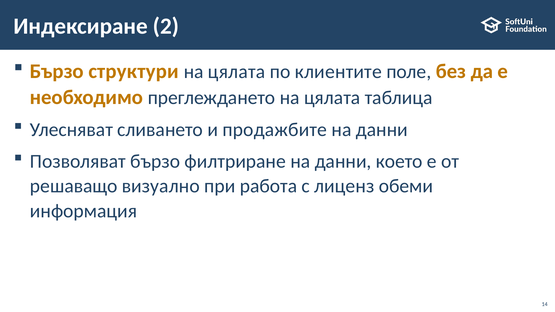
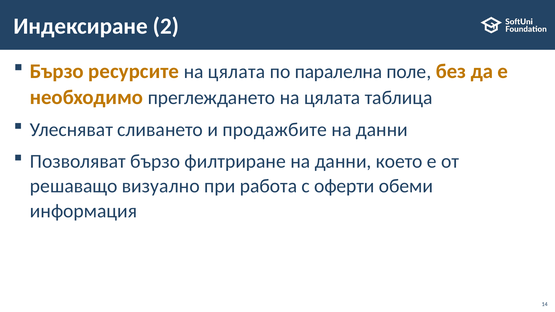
структури: структури -> ресурсите (134, 71)
клиентите: клиентите -> паралелна (338, 72)
лиценз: лиценз -> оферти (344, 186)
